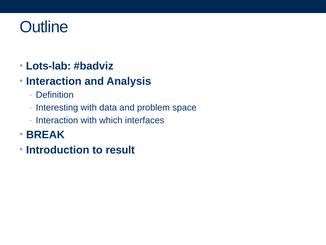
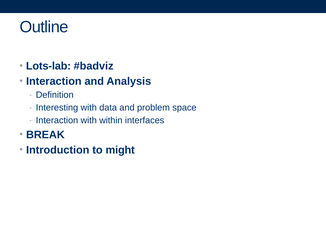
which: which -> within (111, 120)
result: result -> might (120, 150)
